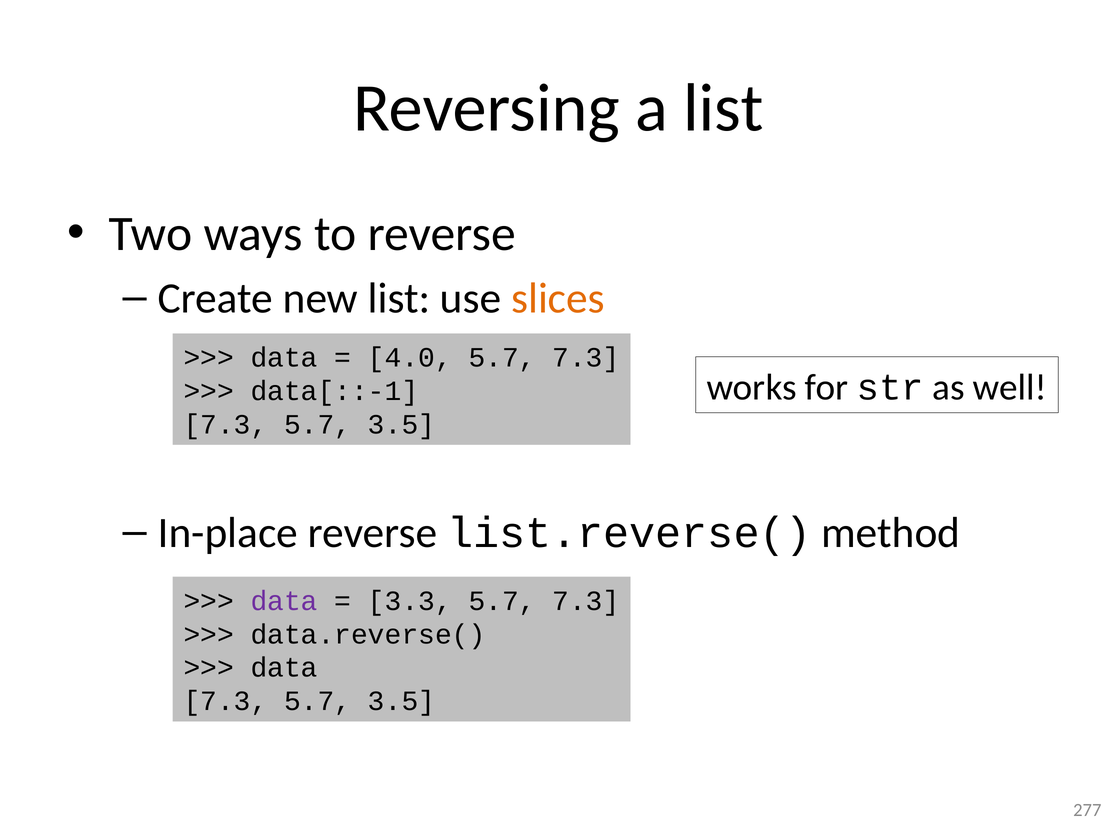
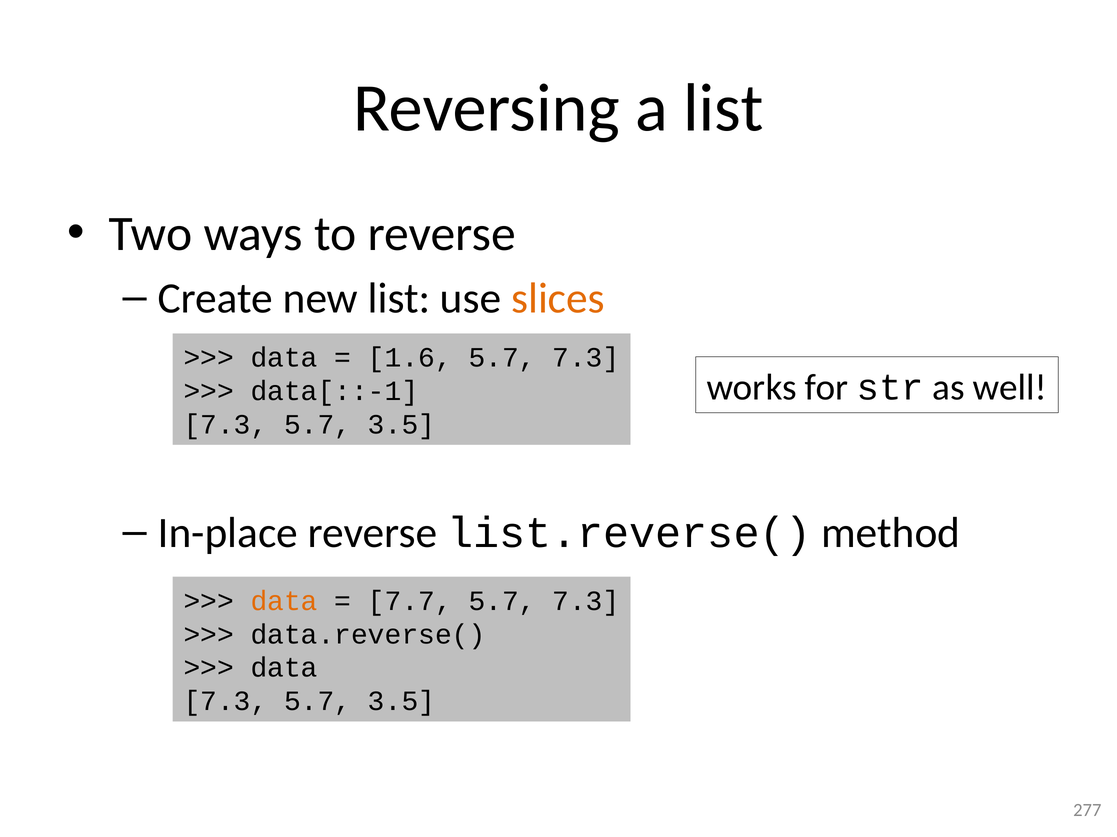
4.0: 4.0 -> 1.6 (410, 358)
data colour: purple -> orange (284, 601)
3.3: 3.3 -> 7.7 (410, 601)
